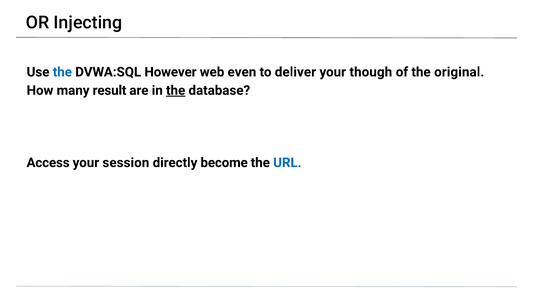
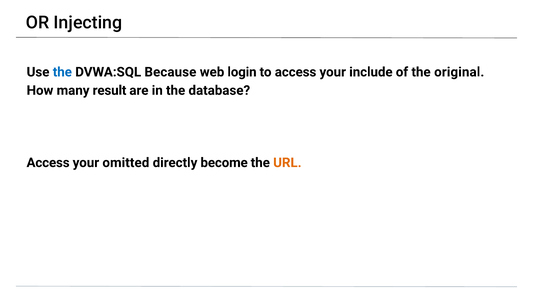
However: However -> Because (170, 72)
even: even -> login (242, 72)
to deliver: deliver -> access (296, 72)
though: though -> include (371, 72)
the underline: present -> none (176, 90)
session: session -> omitted (126, 163)
URL colour: blue -> orange (287, 163)
